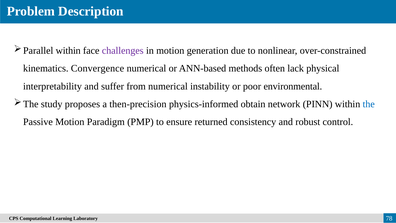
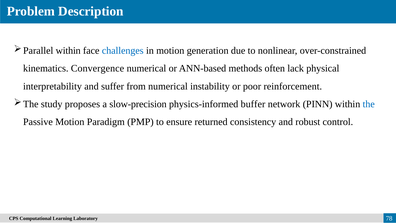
challenges colour: purple -> blue (123, 50)
environmental: environmental -> reinforcement (293, 86)
then-precision: then-precision -> slow-precision (138, 104)
obtain: obtain -> buffer (253, 104)
